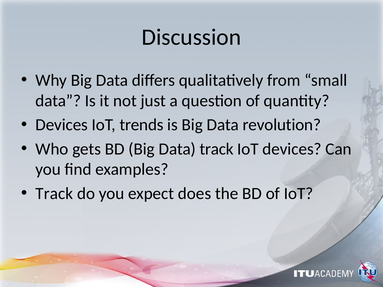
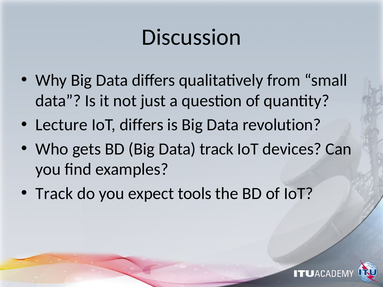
Devices: Devices -> Lecture (62, 125)
IoT trends: trends -> differs (141, 125)
does: does -> tools (195, 194)
